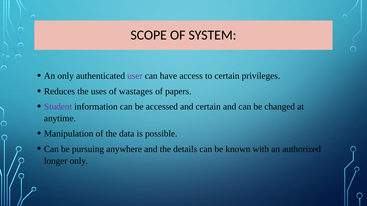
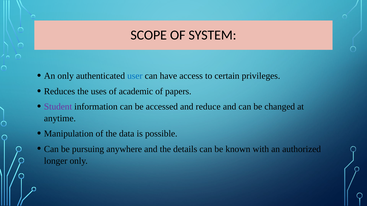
user colour: purple -> blue (135, 76)
wastages: wastages -> academic (136, 91)
and certain: certain -> reduce (208, 107)
